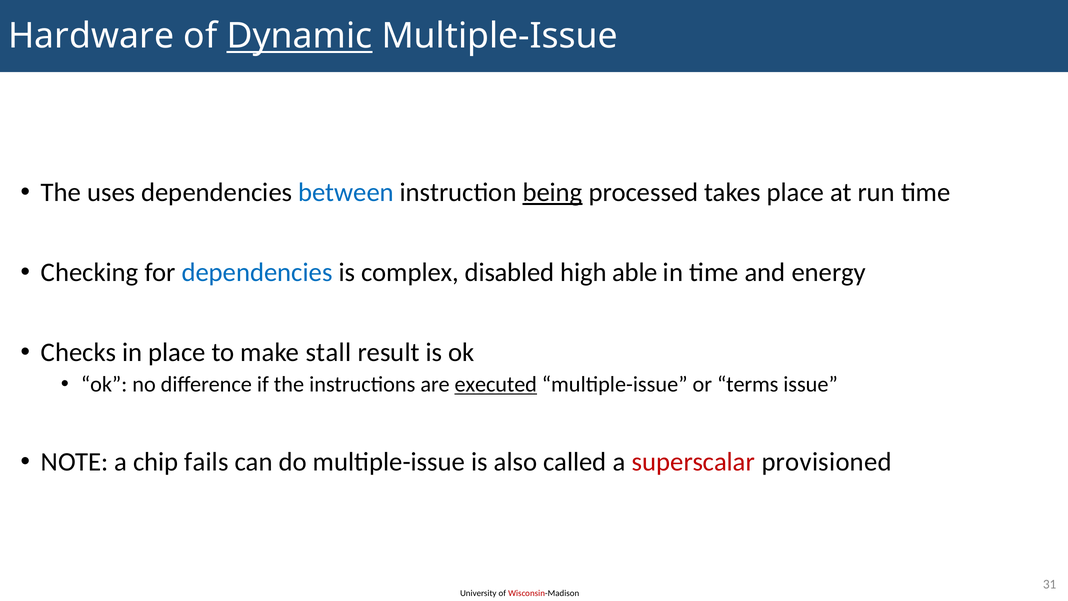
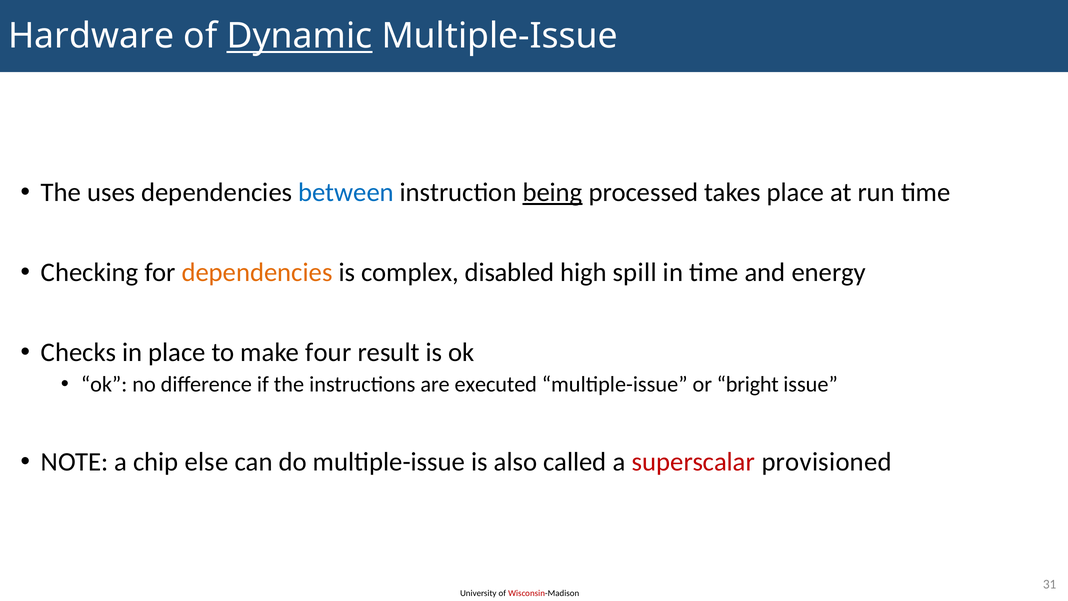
dependencies colour: blue -> orange (257, 272)
able: able -> spill (635, 272)
stall: stall -> four (328, 352)
executed underline: present -> none (496, 384)
terms: terms -> bright (748, 384)
fails: fails -> else (207, 462)
